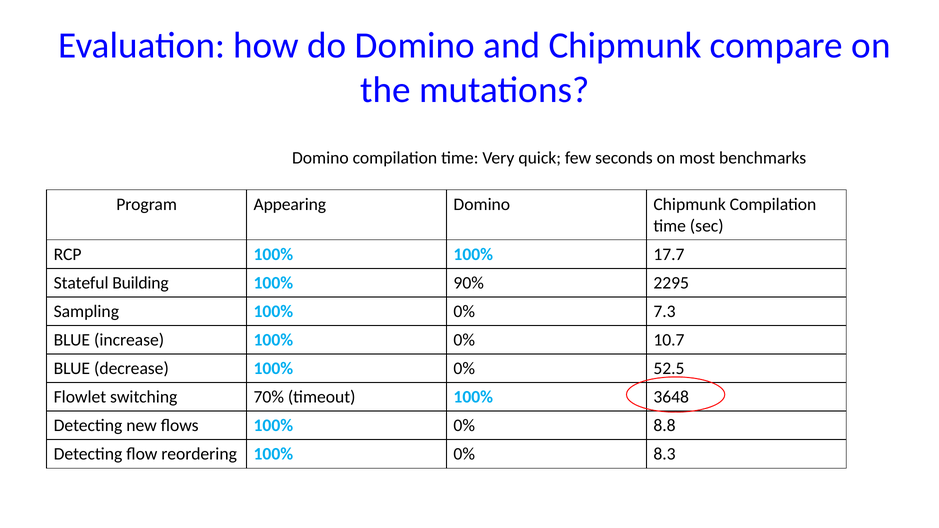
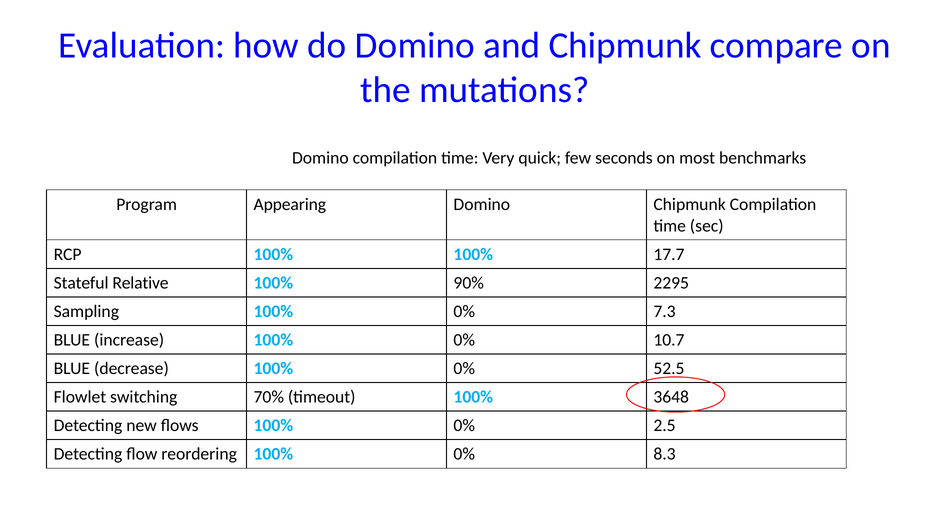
Building: Building -> Relative (140, 283)
8.8: 8.8 -> 2.5 (664, 426)
